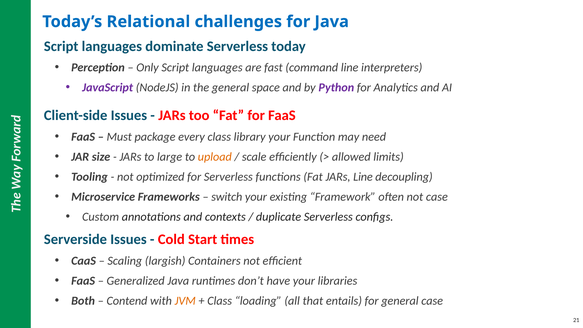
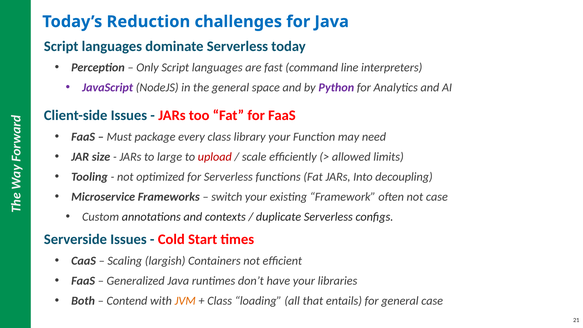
Relational: Relational -> Reduction (148, 22)
upload colour: orange -> red (215, 157)
JARs Line: Line -> Into (363, 177)
